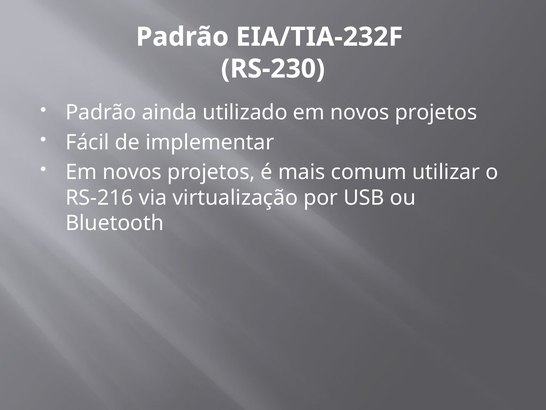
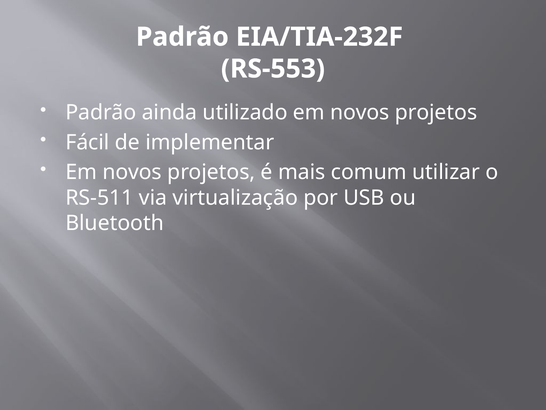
RS-230: RS-230 -> RS-553 (273, 69)
RS-216: RS-216 -> RS-511 (99, 197)
